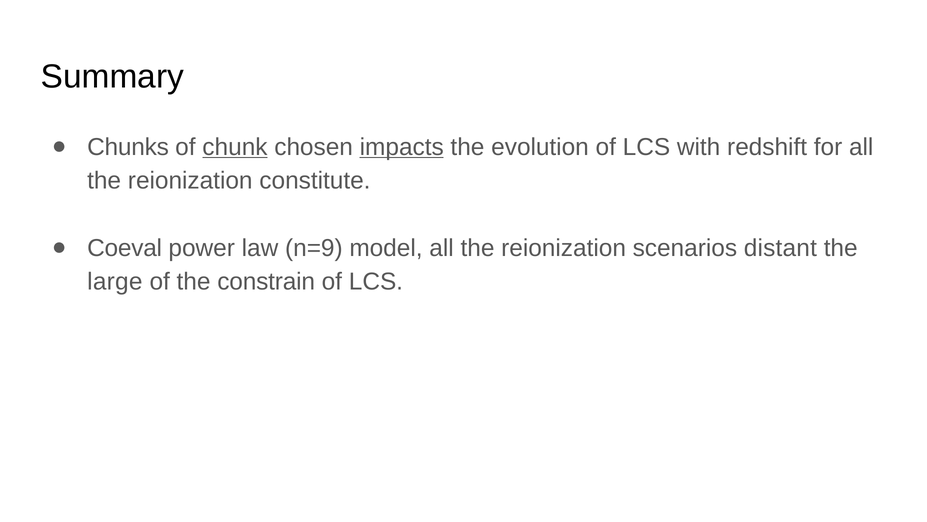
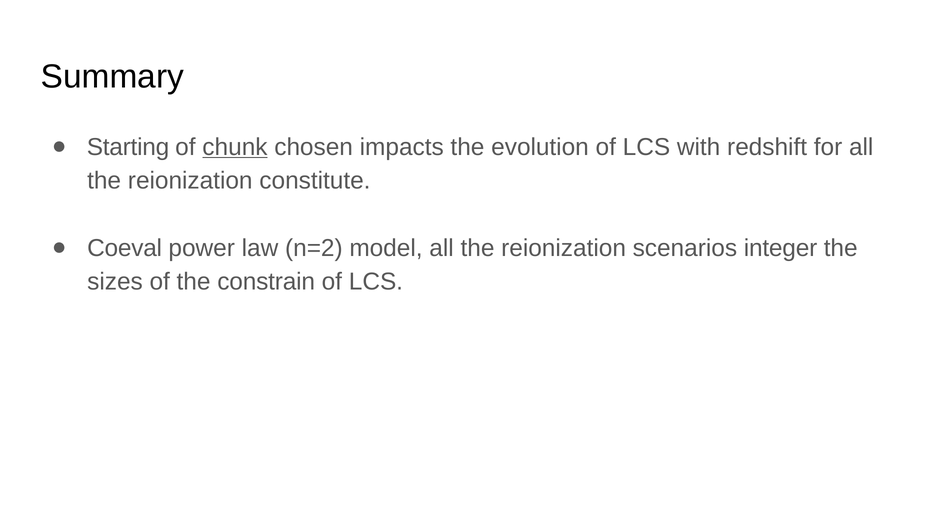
Chunks: Chunks -> Starting (128, 147)
impacts underline: present -> none (402, 147)
n=9: n=9 -> n=2 (314, 248)
distant: distant -> integer (781, 248)
large: large -> sizes (115, 282)
